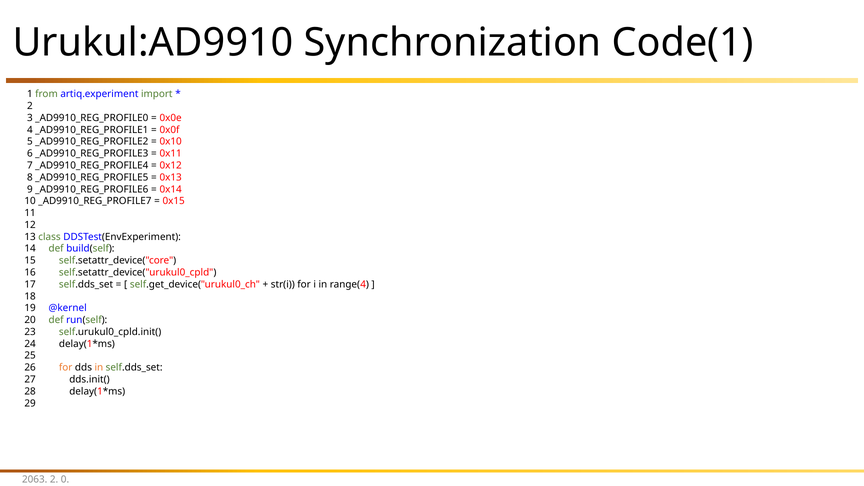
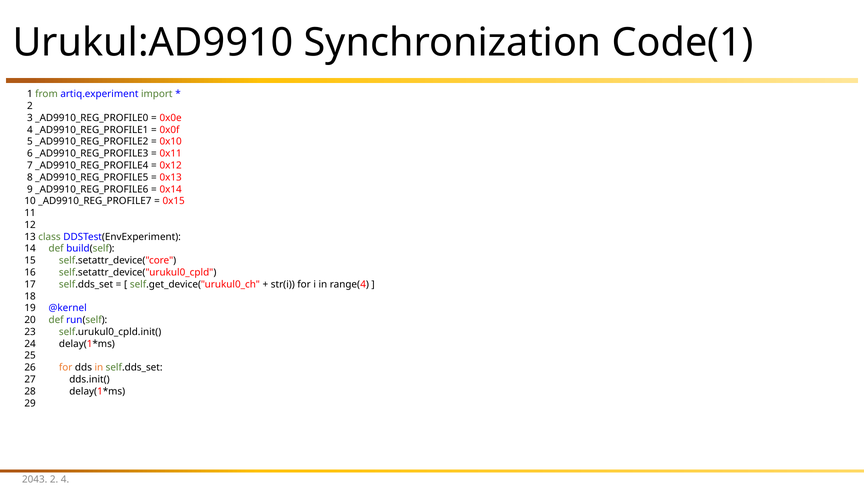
2063: 2063 -> 2043 (35, 480)
2 0: 0 -> 4 (65, 480)
